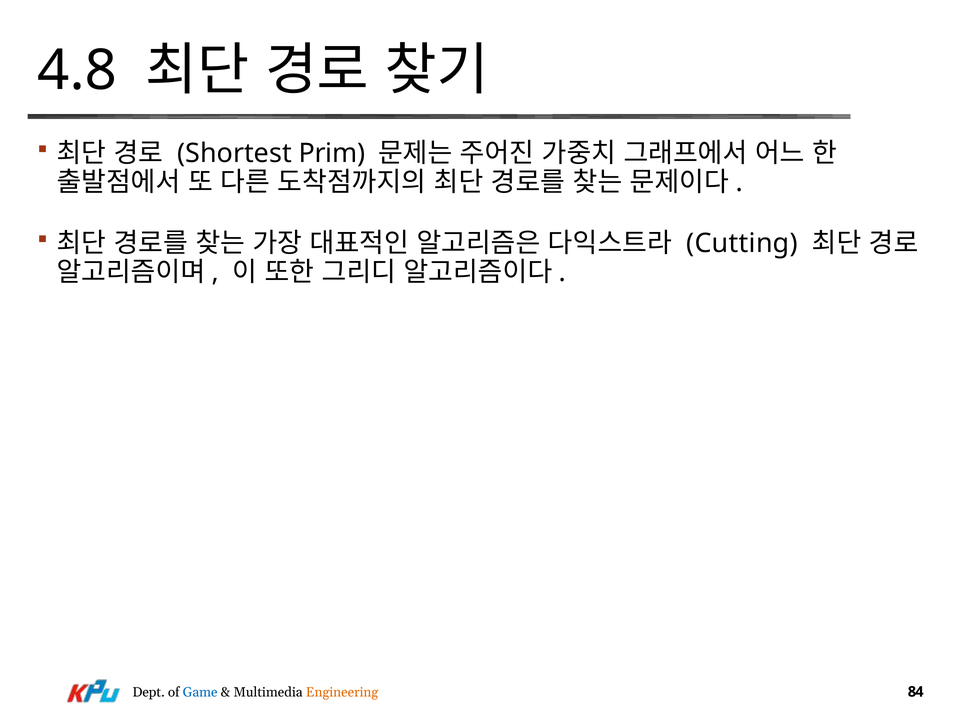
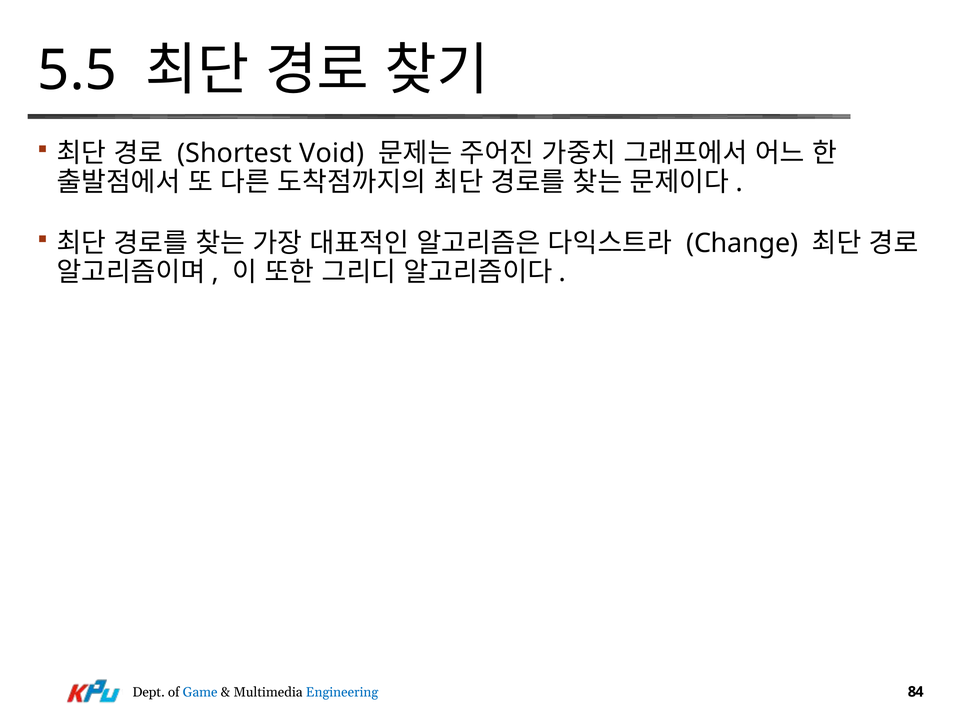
4.8: 4.8 -> 5.5 (77, 71)
Prim: Prim -> Void (332, 153)
Cutting: Cutting -> Change (742, 243)
Engineering colour: orange -> blue (342, 693)
